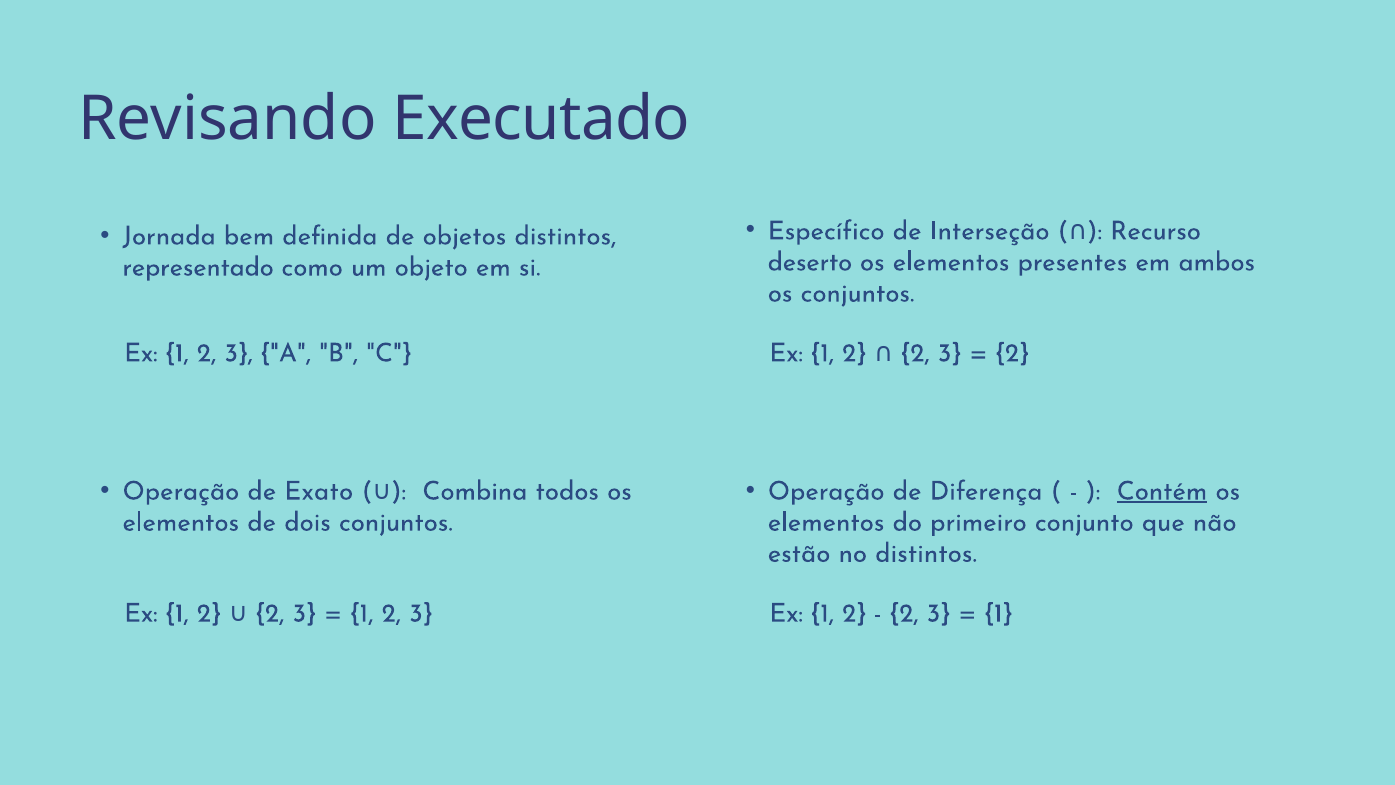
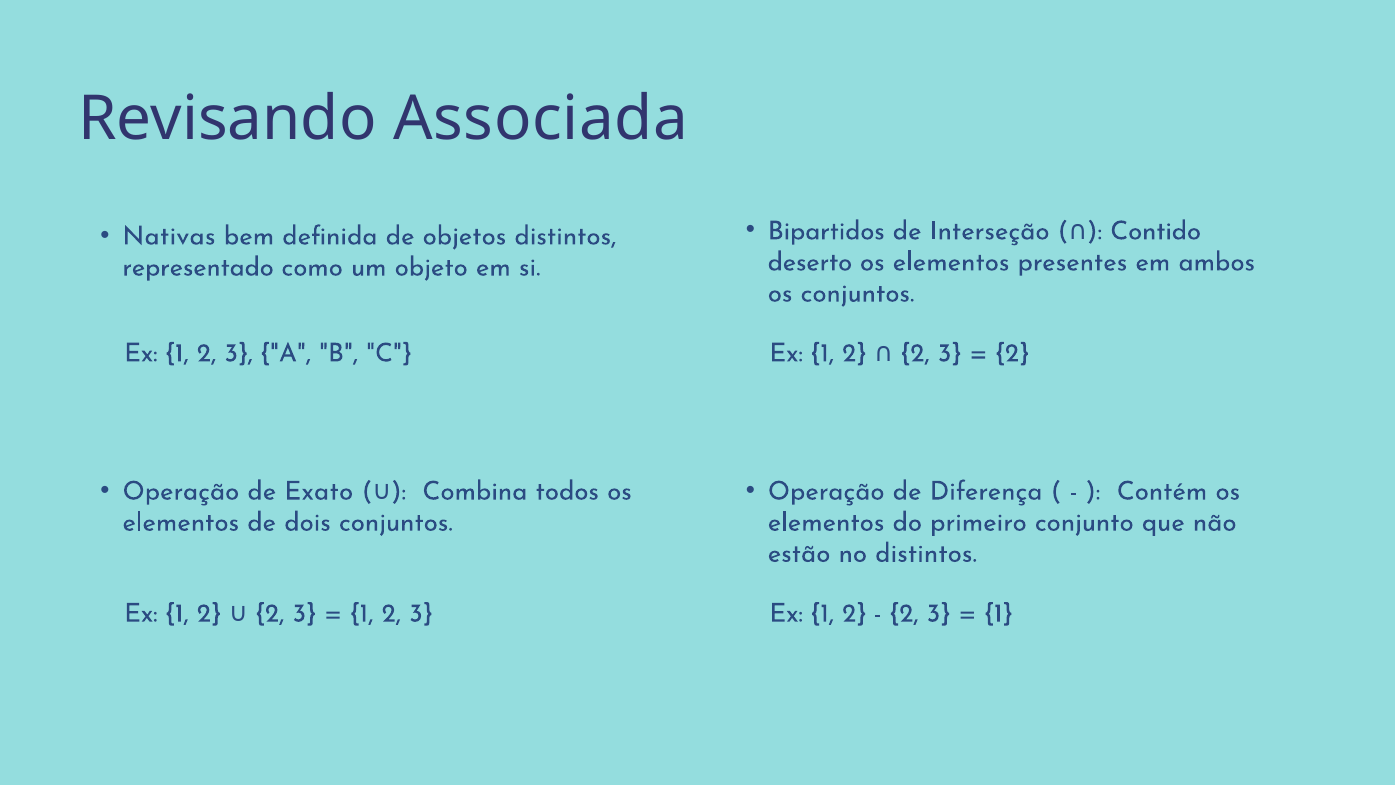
Executado: Executado -> Associada (541, 119)
Específico: Específico -> Bipartidos (826, 231)
Recurso: Recurso -> Contido (1156, 231)
Jornada: Jornada -> Nativas (169, 236)
Contém underline: present -> none (1162, 491)
